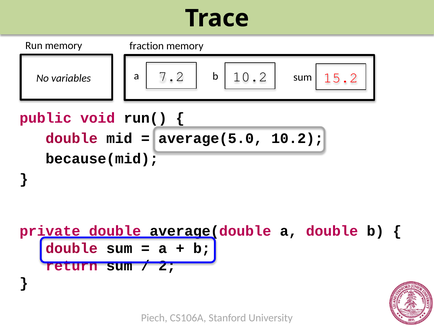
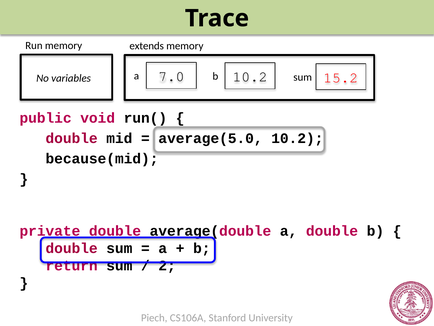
fraction: fraction -> extends (147, 46)
7.2: 7.2 -> 7.0 (171, 76)
